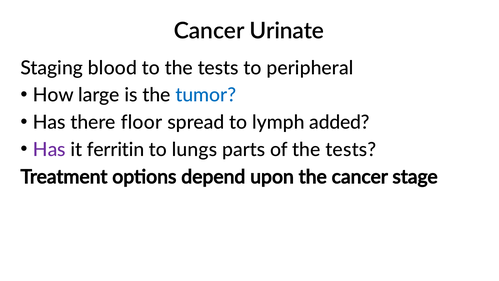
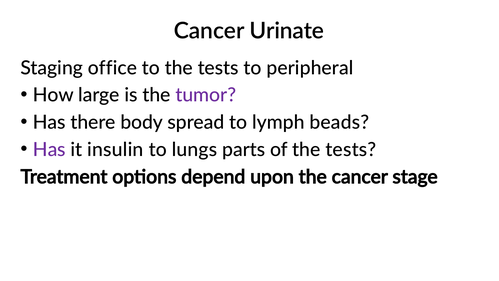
blood: blood -> office (112, 68)
tumor colour: blue -> purple (206, 95)
floor: floor -> body (142, 122)
added: added -> beads (339, 122)
ferritin: ferritin -> insulin (115, 149)
